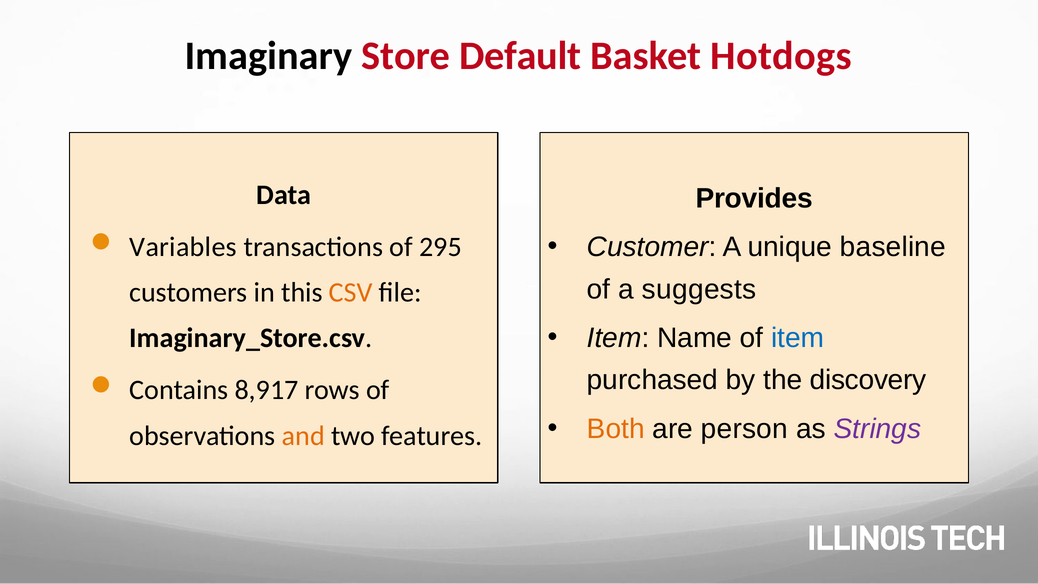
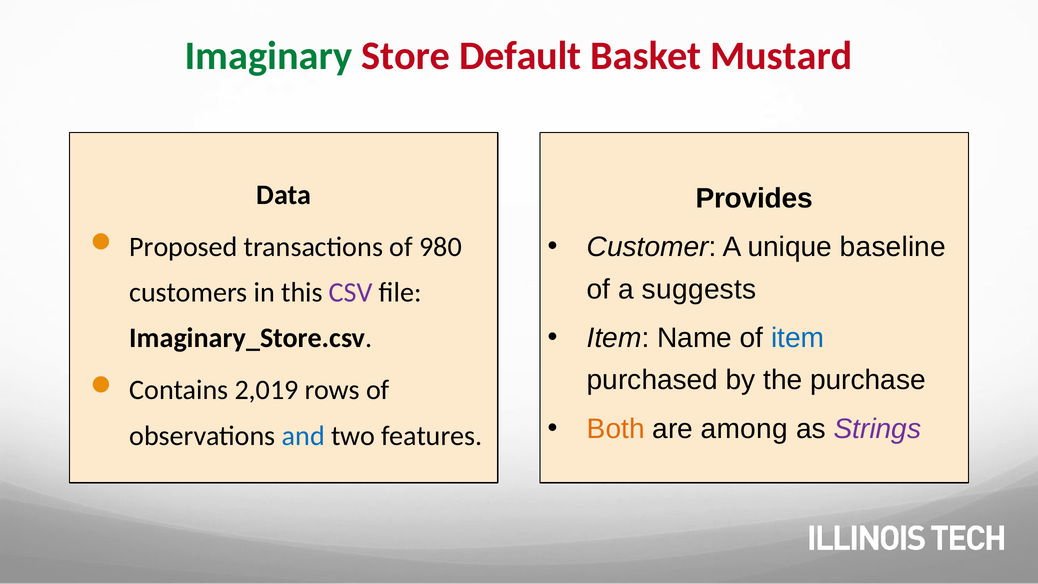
Imaginary colour: black -> green (268, 56)
Hotdogs: Hotdogs -> Mustard (781, 56)
Variables: Variables -> Proposed (183, 247)
295: 295 -> 980 (440, 247)
CSV colour: orange -> purple (351, 293)
discovery: discovery -> purchase (868, 380)
8,917: 8,917 -> 2,019 (267, 390)
person: person -> among (744, 429)
and colour: orange -> blue (303, 436)
